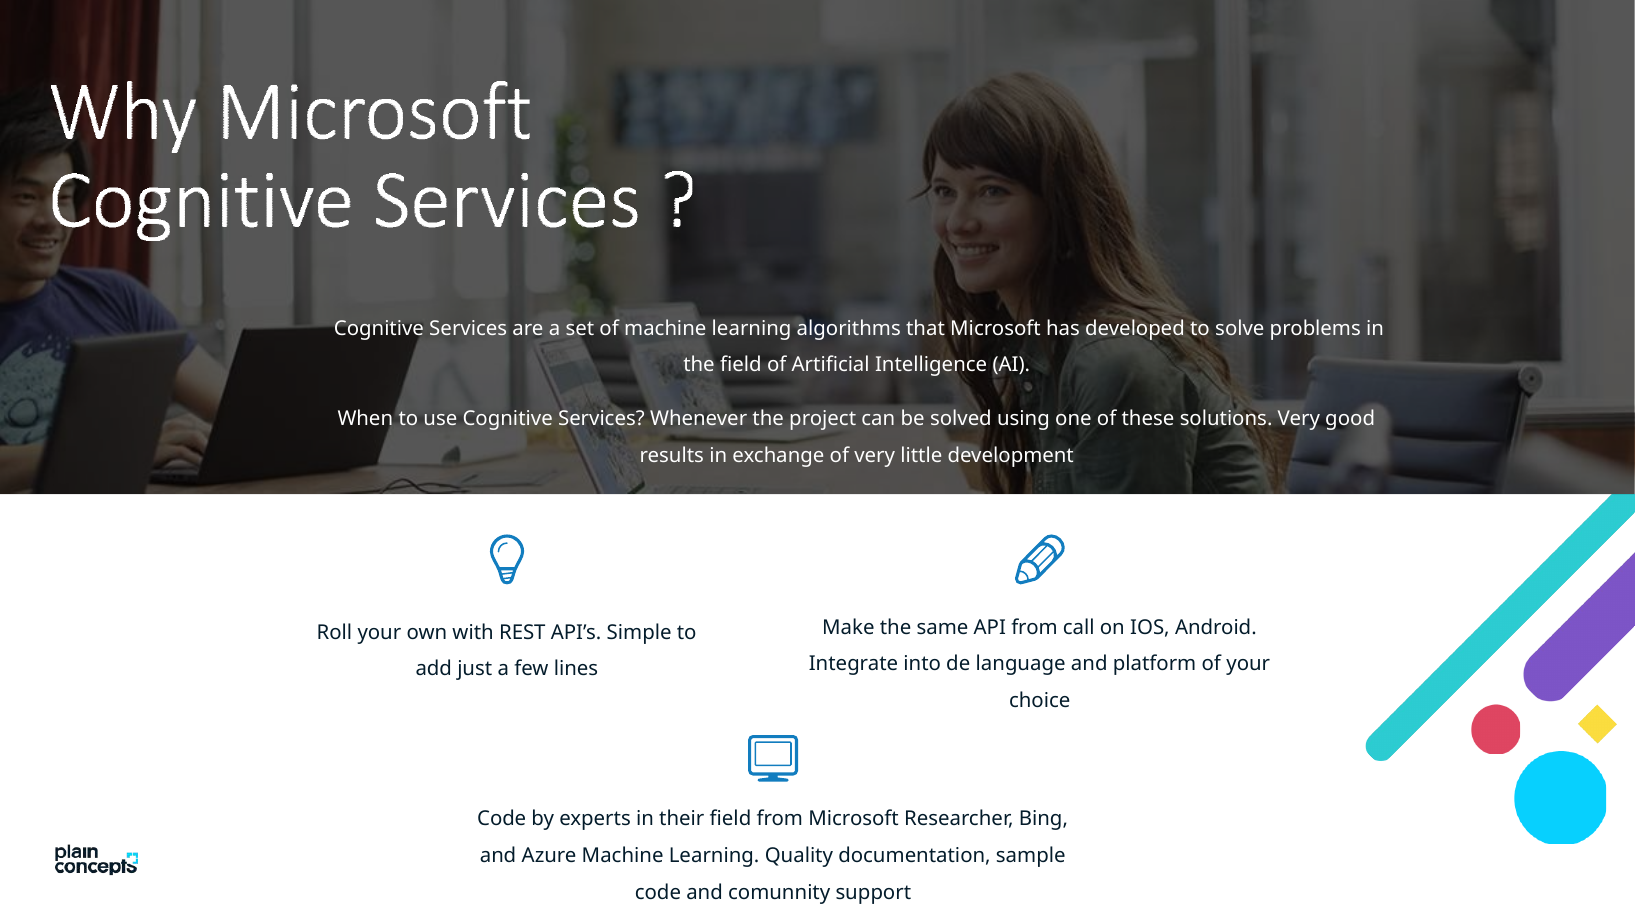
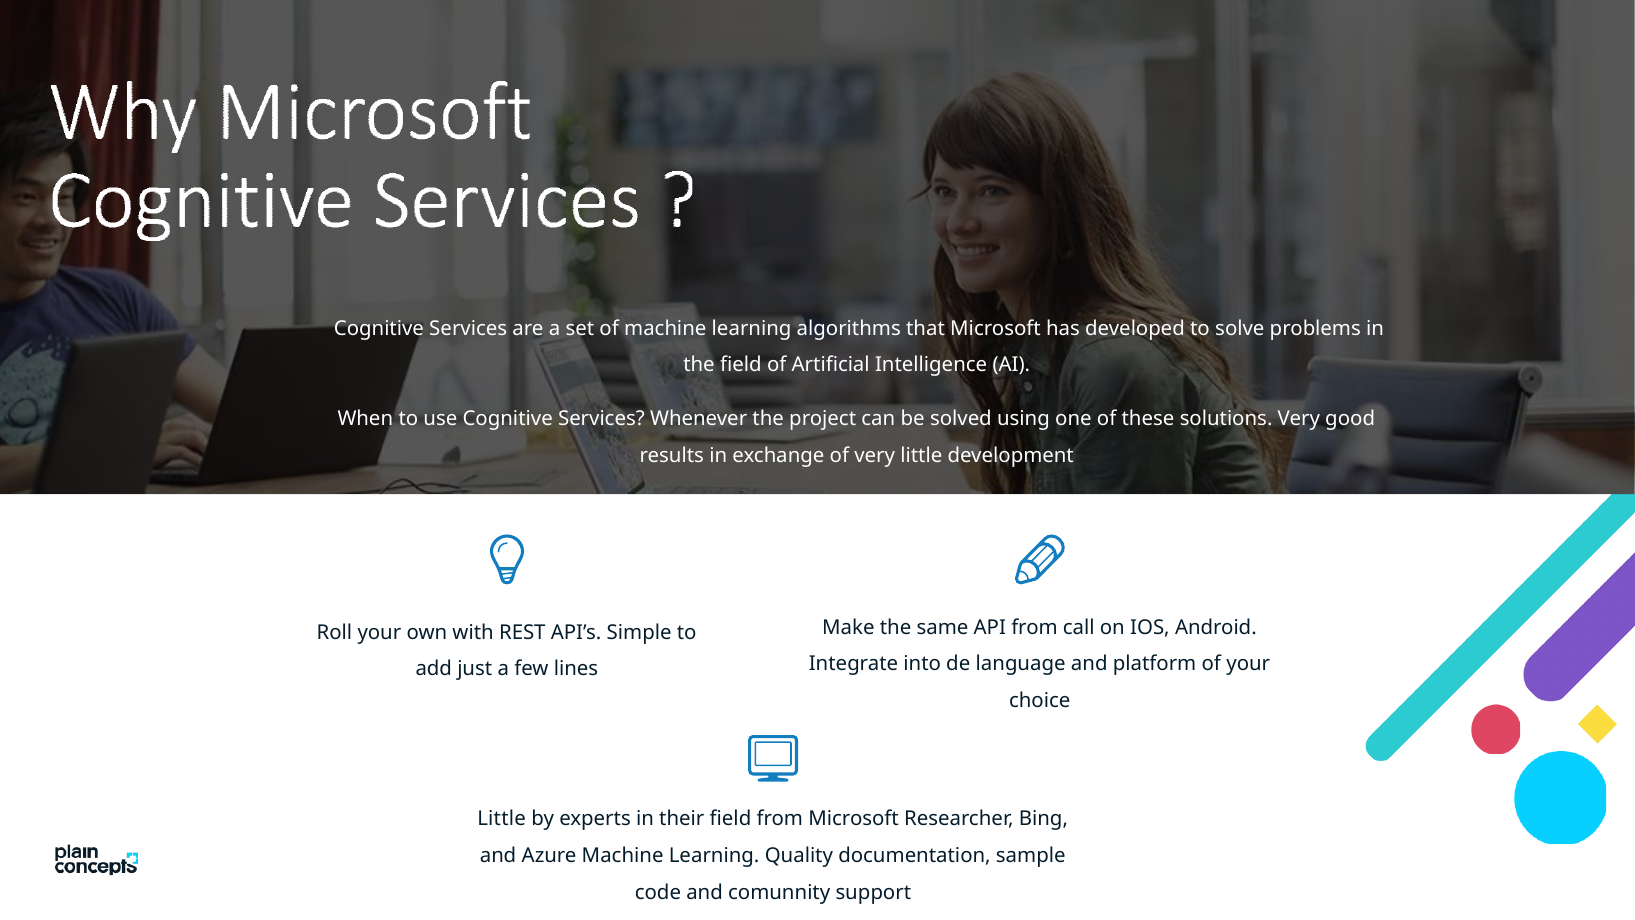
Code: Code -> Little (502, 819)
